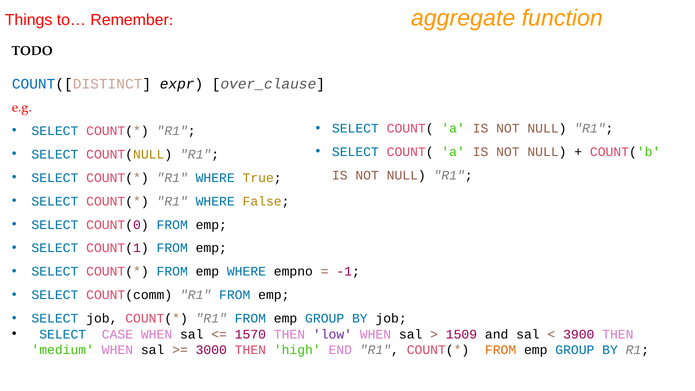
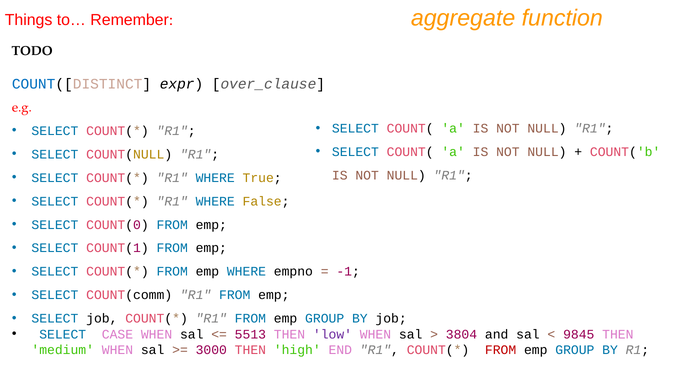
1570: 1570 -> 5513 (250, 334)
1509: 1509 -> 3804 (461, 334)
3900: 3900 -> 9845 (579, 334)
FROM colour: orange -> red (501, 350)
